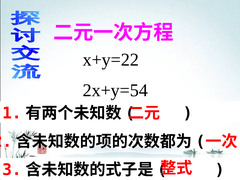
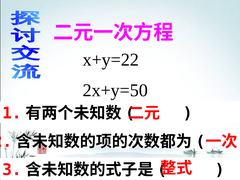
2x+y=54: 2x+y=54 -> 2x+y=50 (115, 90)
